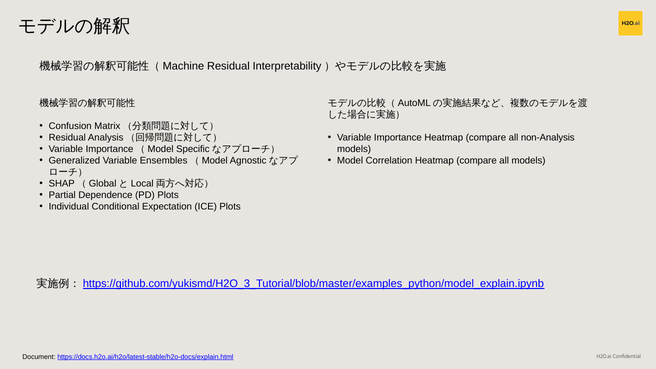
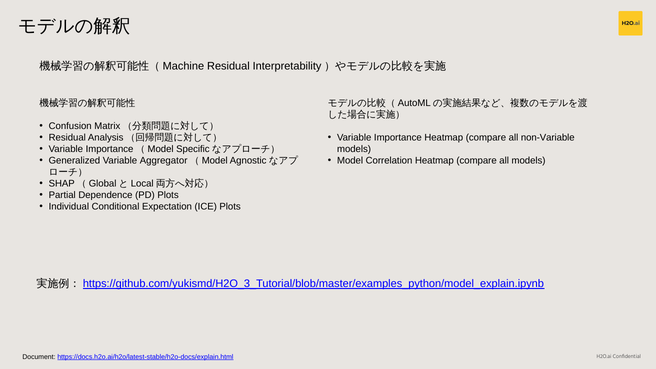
non-Analysis: non-Analysis -> non-Variable (548, 138)
Ensembles: Ensembles -> Aggregator (164, 161)
